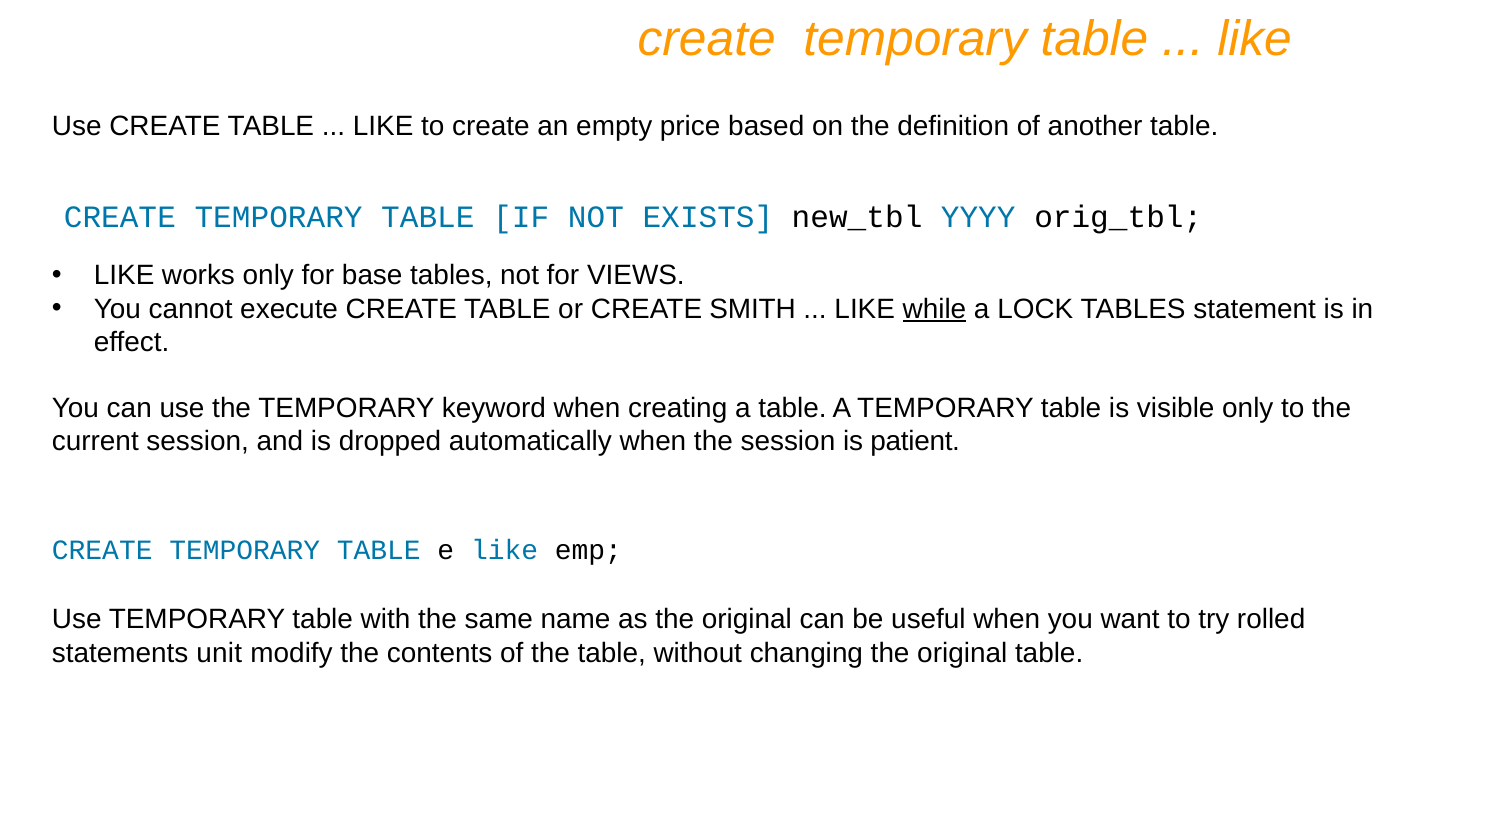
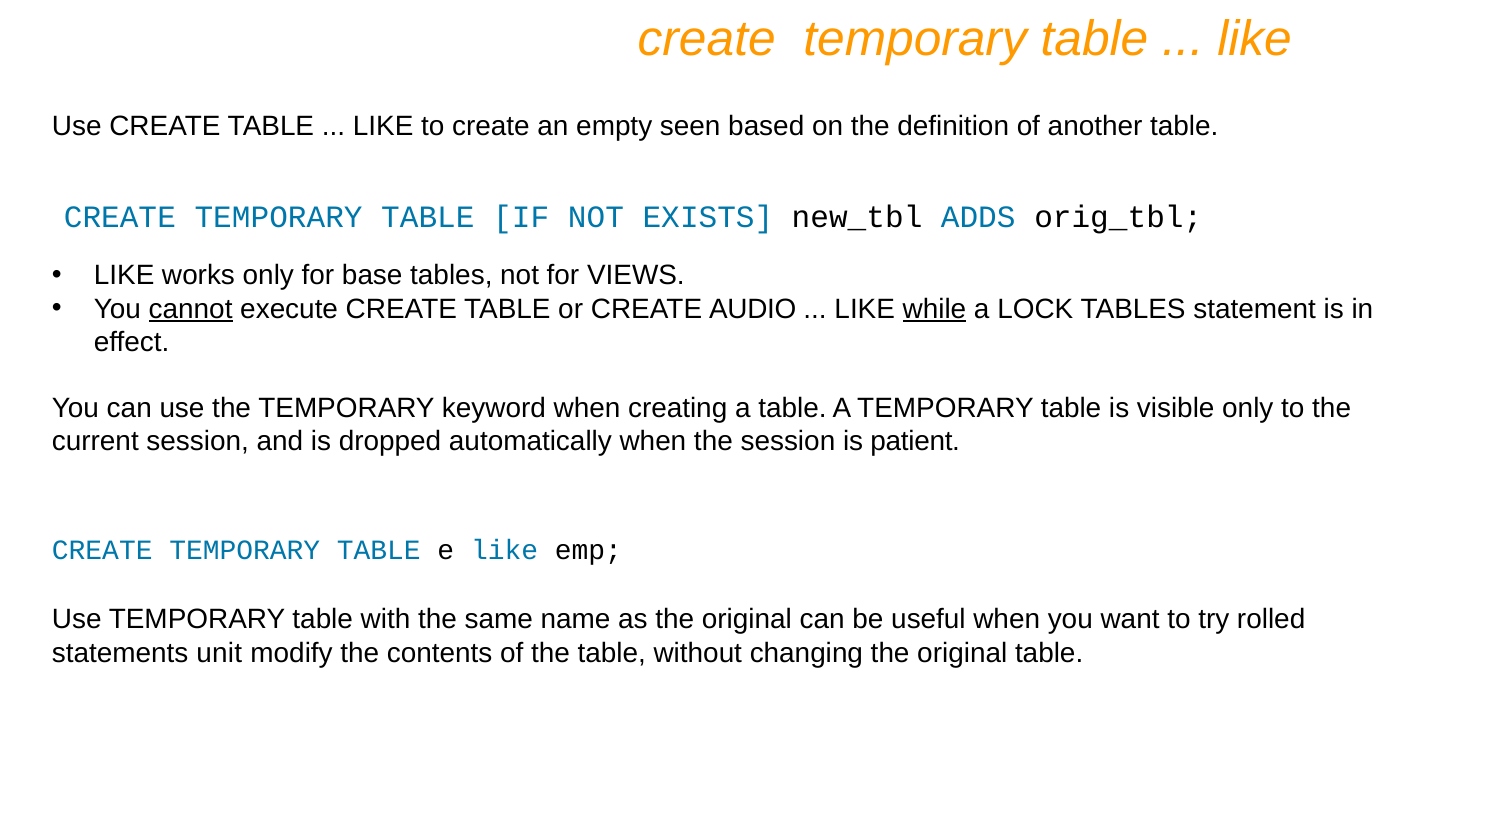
price: price -> seen (690, 127)
YYYY: YYYY -> ADDS (978, 217)
cannot underline: none -> present (191, 309)
SMITH: SMITH -> AUDIO (753, 309)
